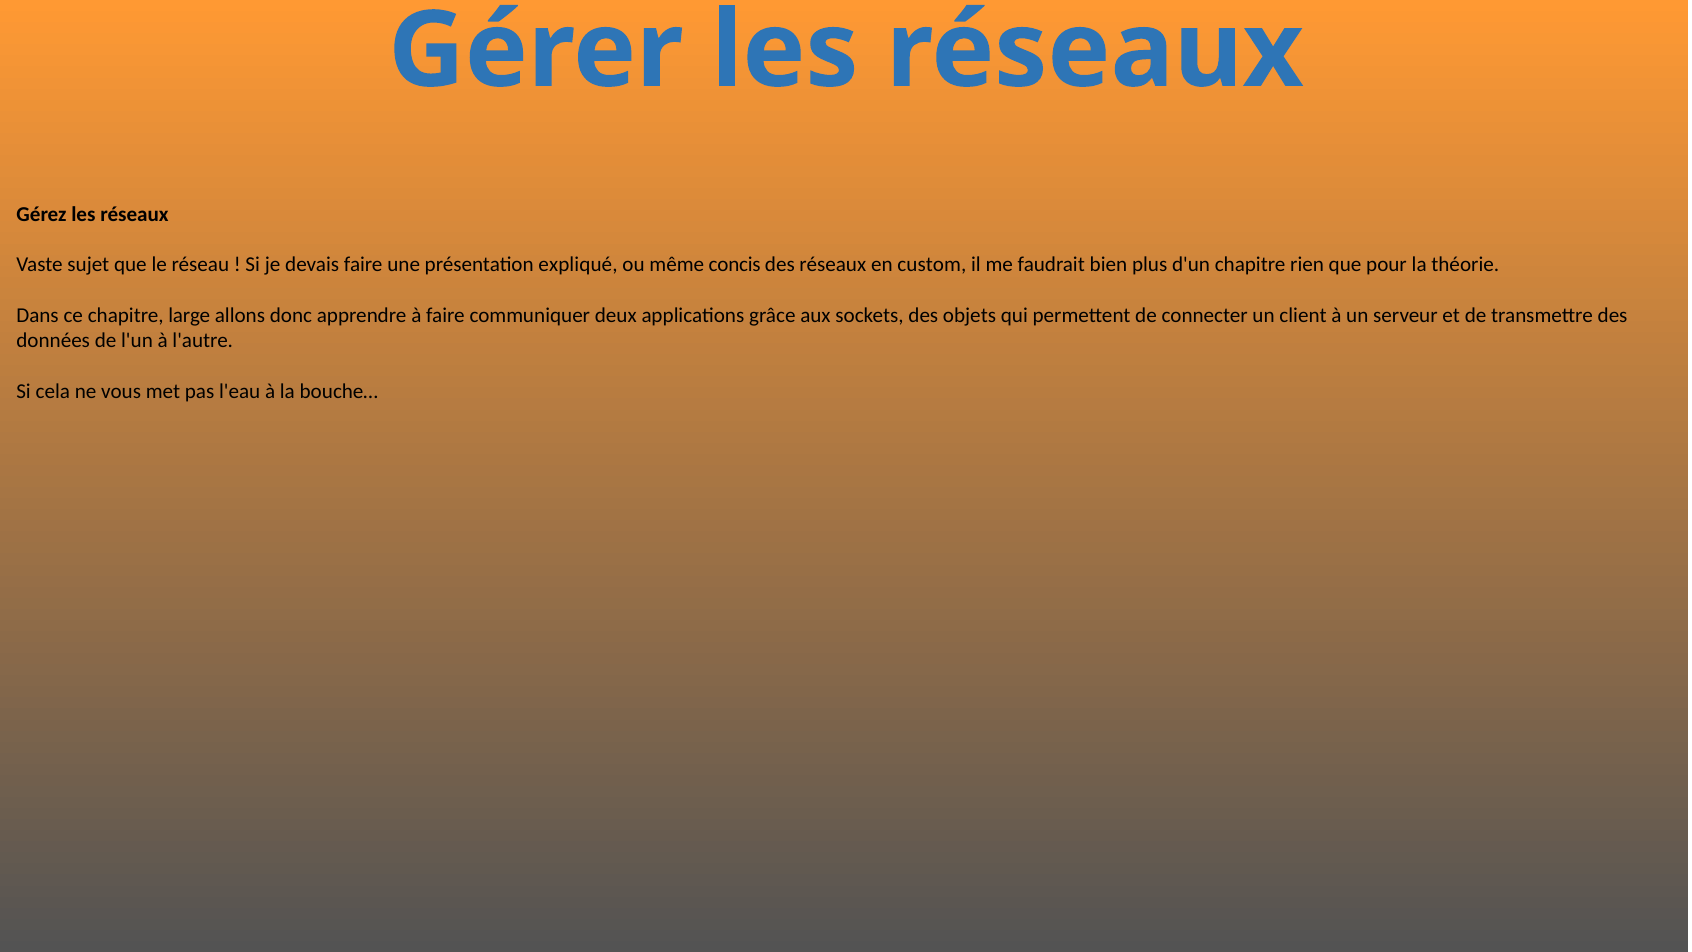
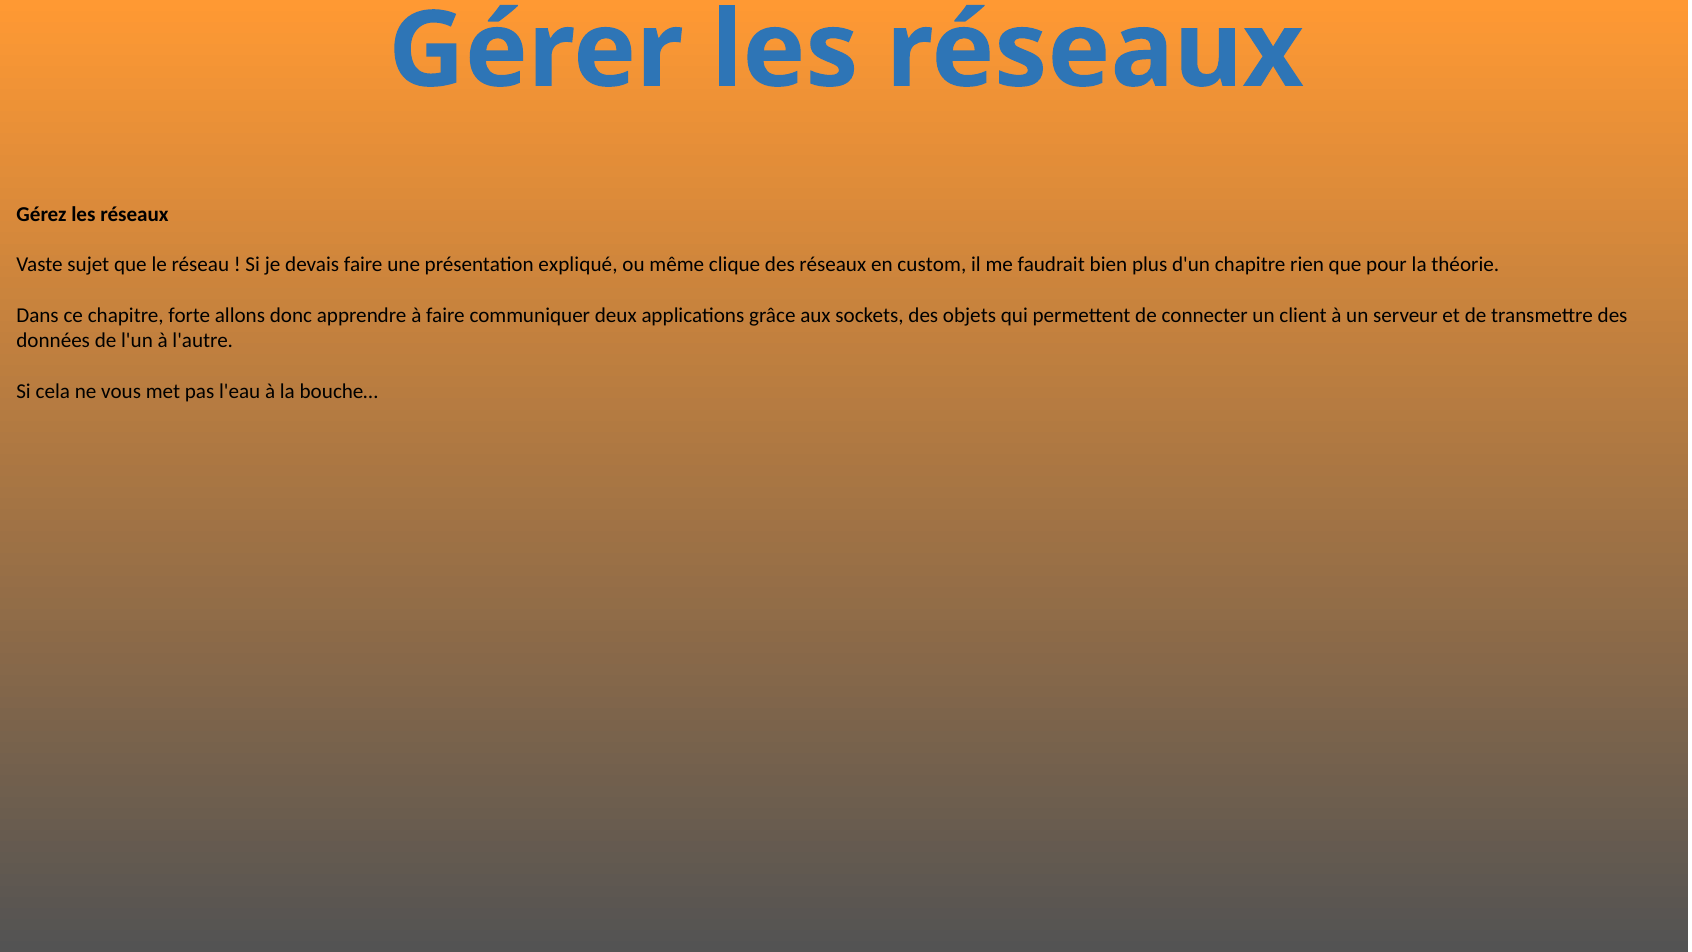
concis: concis -> clique (735, 265)
large: large -> forte (189, 316)
